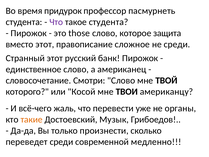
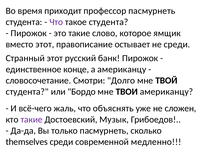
придурок: придурок -> приходит (63, 11)
это thоsе: thоsе -> такие (79, 33)
защита: защита -> ямщик (167, 33)
сложное: сложное -> остывает (132, 44)
единственное слово: слово -> конце (76, 69)
а американец: американец -> американцу (122, 69)
Смотри Слово: Слово -> Долго (121, 80)
которого: которого -> студента (27, 91)
Косой: Косой -> Бордо (82, 91)
перевести: перевести -> объяснять (113, 108)
органы: органы -> сложен (180, 108)
такие colour: orange -> purple (31, 119)
только произнести: произнести -> пасмурнеть (104, 130)
переведет: переведет -> thеmsеlvеs (27, 142)
